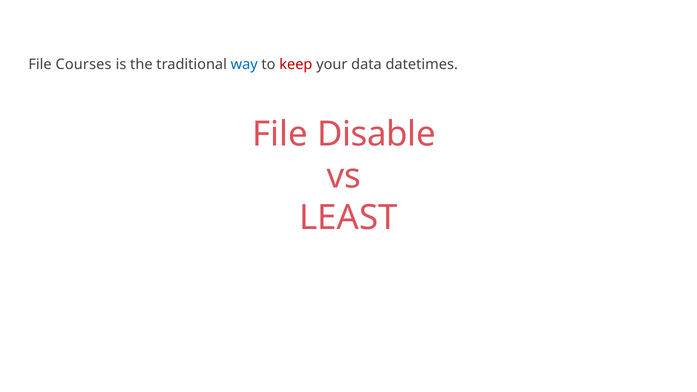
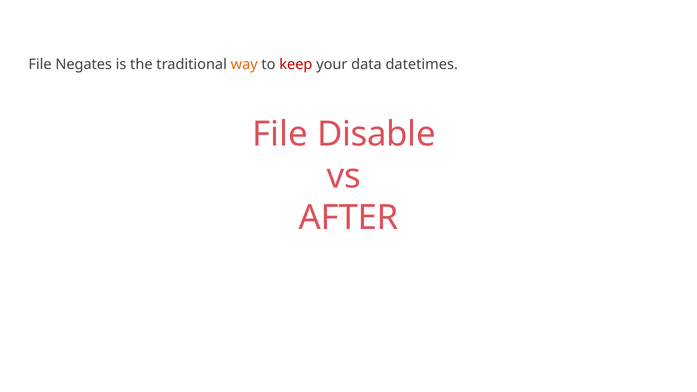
Courses: Courses -> Negates (84, 64)
way colour: blue -> orange (244, 64)
LEAST: LEAST -> AFTER (349, 218)
